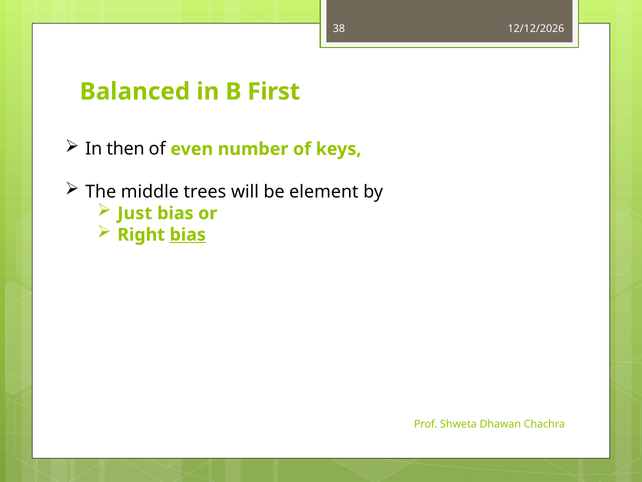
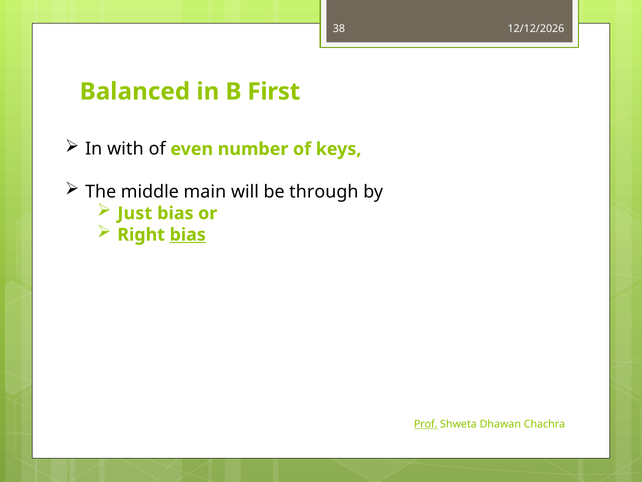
then: then -> with (125, 149)
trees: trees -> main (205, 192)
element: element -> through (324, 192)
Prof underline: none -> present (426, 424)
